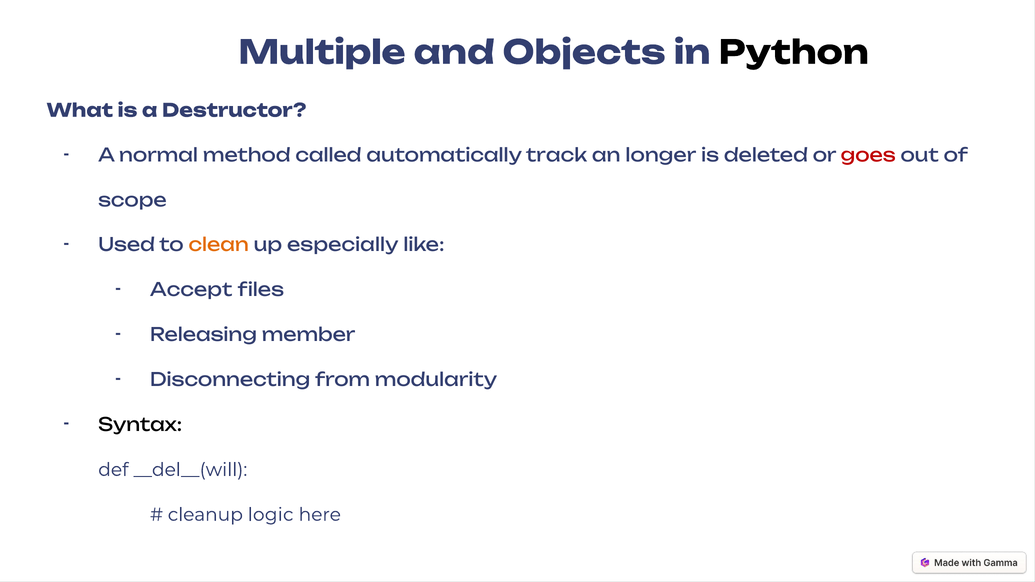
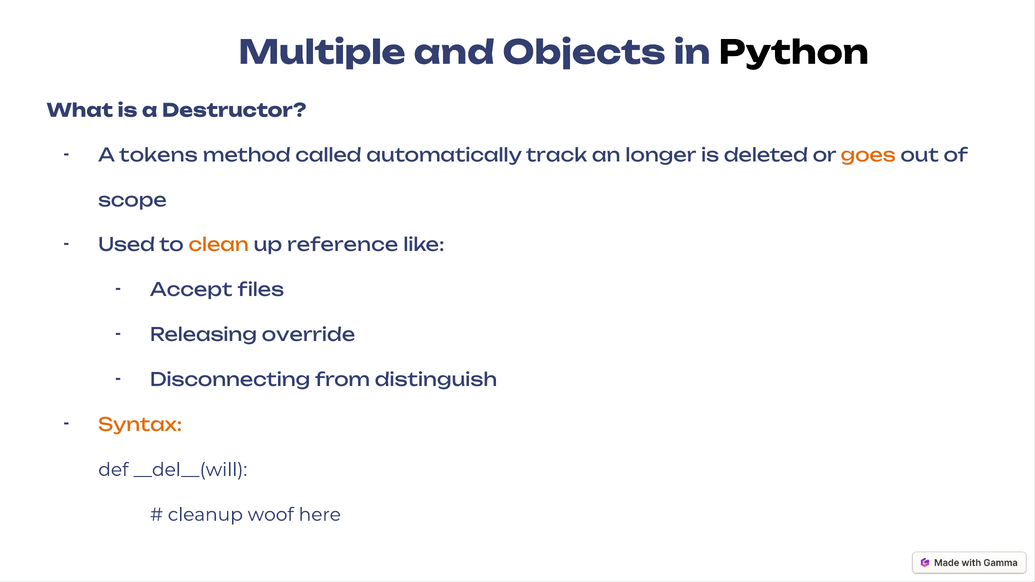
normal: normal -> tokens (158, 156)
goes colour: red -> orange (868, 156)
especially: especially -> reference (343, 245)
member: member -> override (308, 335)
modularity: modularity -> distinguish (436, 380)
Syntax colour: black -> orange (140, 425)
logic: logic -> woof (271, 515)
